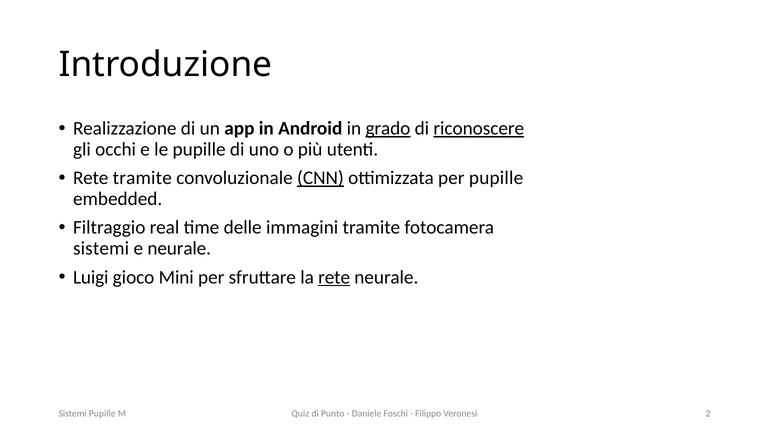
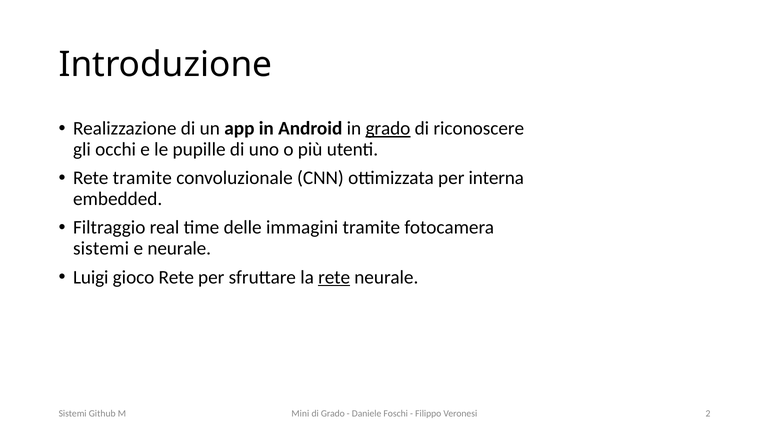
riconoscere underline: present -> none (479, 128)
CNN underline: present -> none (320, 178)
per pupille: pupille -> interna (496, 178)
gioco Mini: Mini -> Rete (176, 277)
Quiz: Quiz -> Mini (300, 413)
di Punto: Punto -> Grado (333, 413)
Sistemi Pupille: Pupille -> Github (102, 413)
